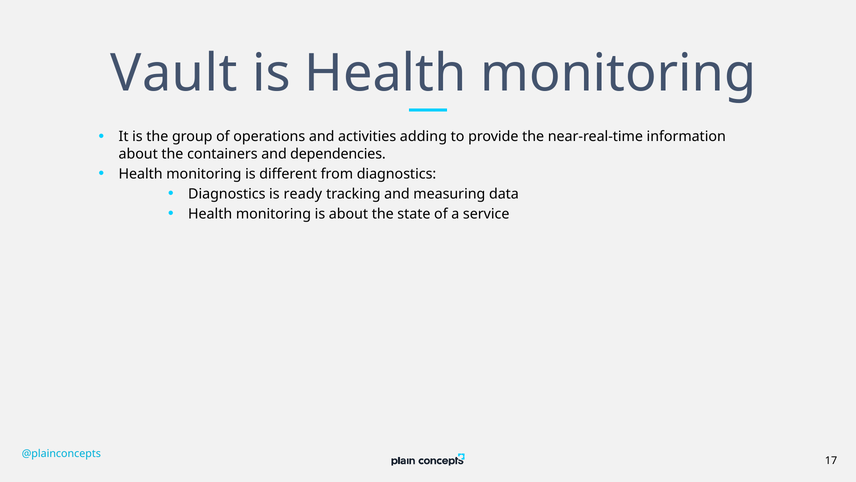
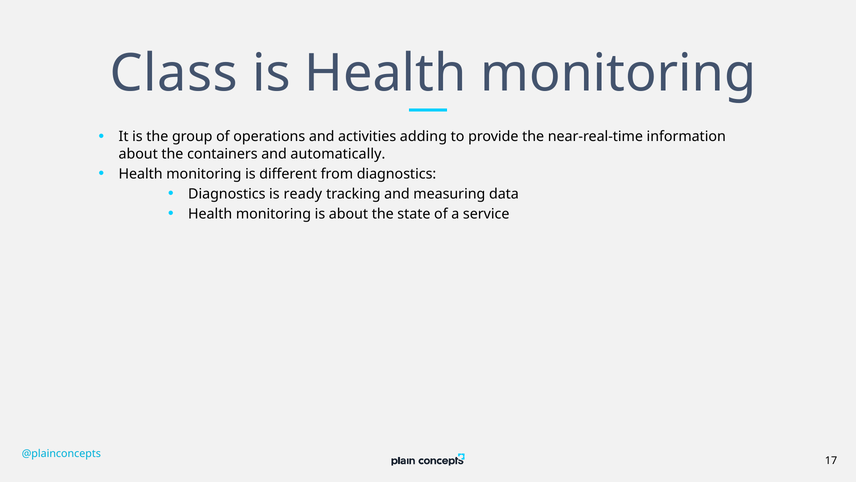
Vault: Vault -> Class (174, 73)
dependencies: dependencies -> automatically (338, 154)
